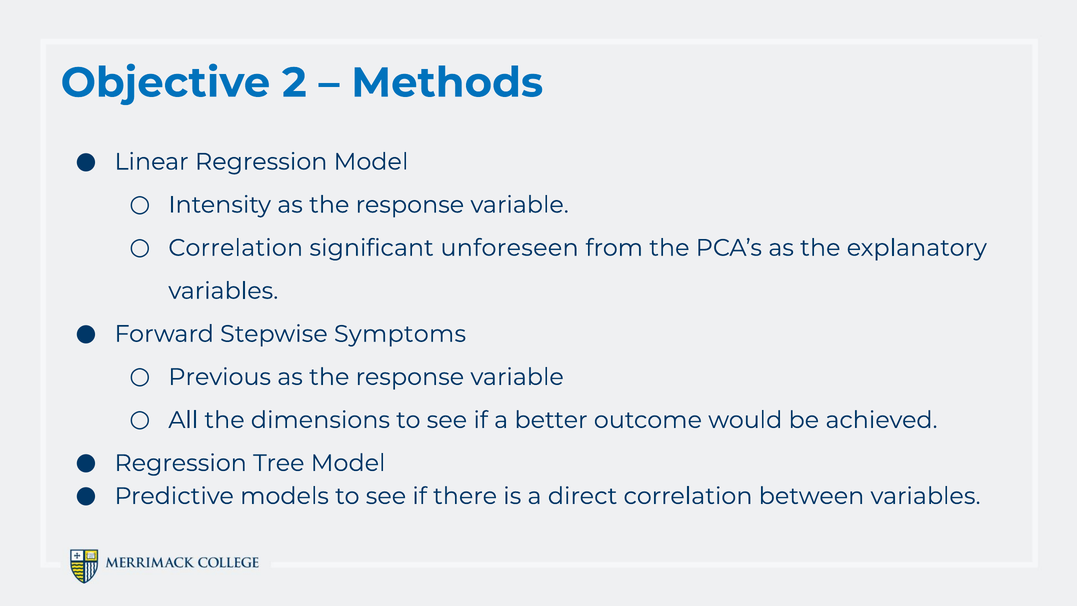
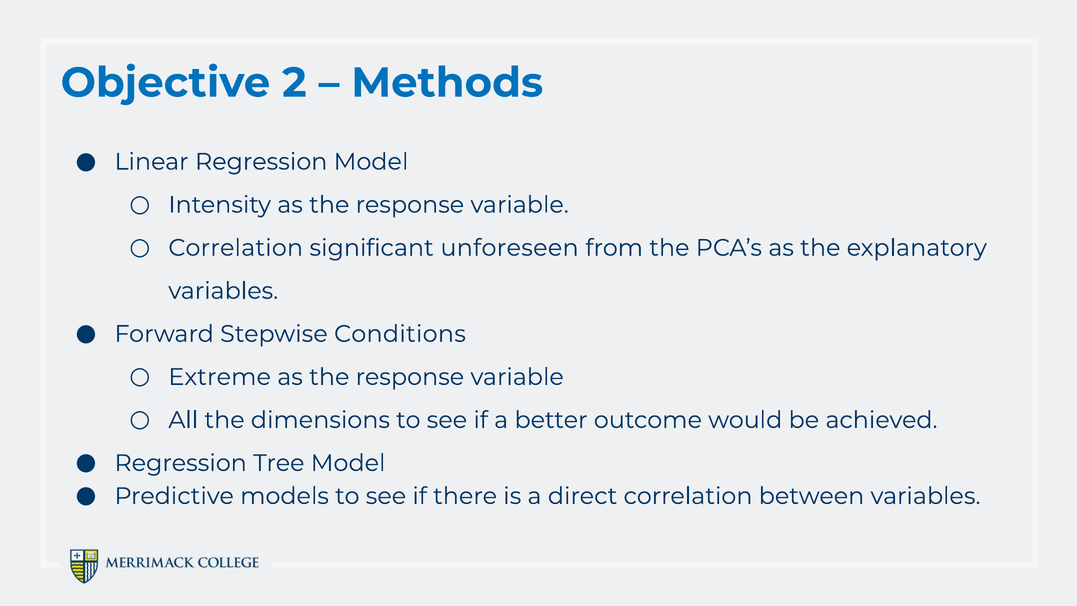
Symptoms: Symptoms -> Conditions (400, 334)
Previous: Previous -> Extreme (220, 377)
